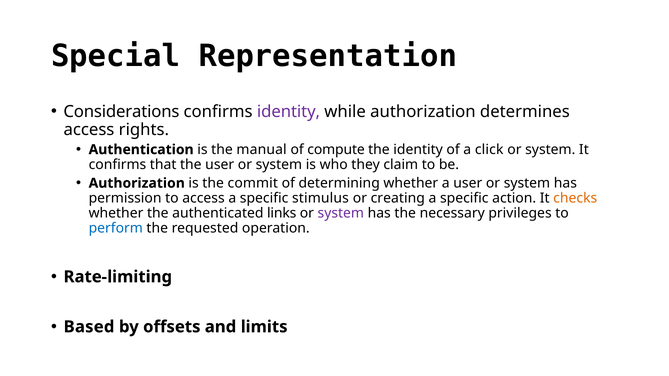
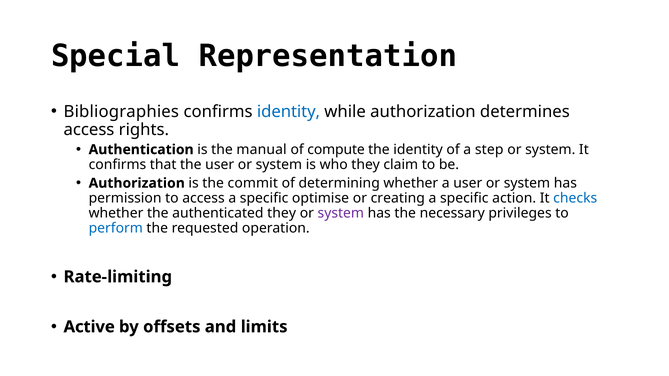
Considerations: Considerations -> Bibliographies (121, 112)
identity colour: purple -> blue (289, 112)
click: click -> step (489, 150)
stimulus: stimulus -> optimise (321, 198)
checks colour: orange -> blue (575, 198)
authenticated links: links -> they (282, 213)
Based: Based -> Active (89, 327)
